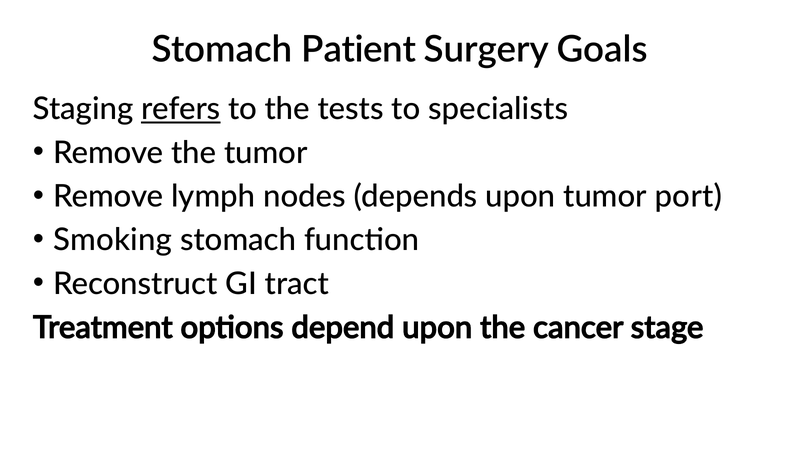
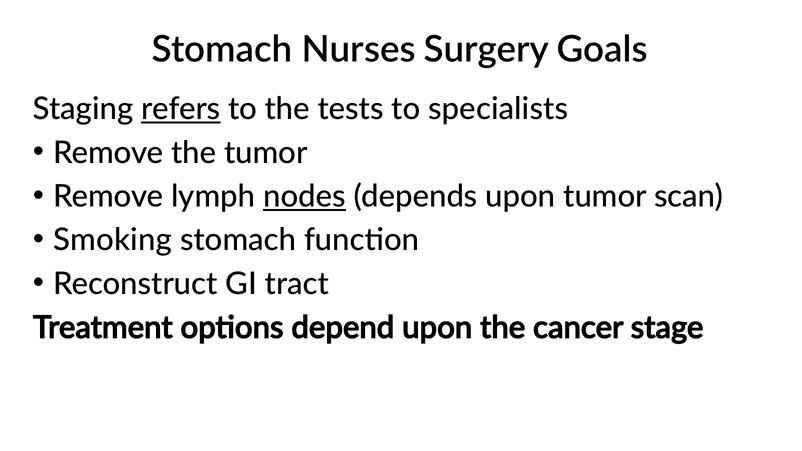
Patient: Patient -> Nurses (359, 50)
nodes underline: none -> present (304, 197)
port: port -> scan (689, 197)
